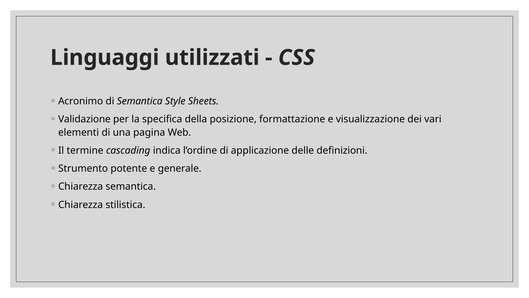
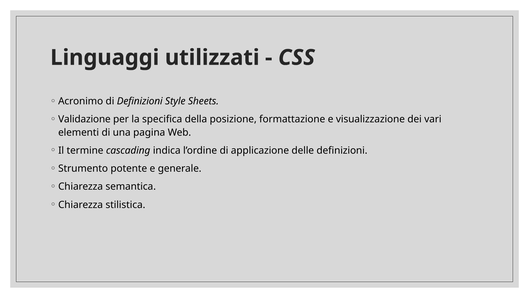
di Semantica: Semantica -> Definizioni (140, 101)
